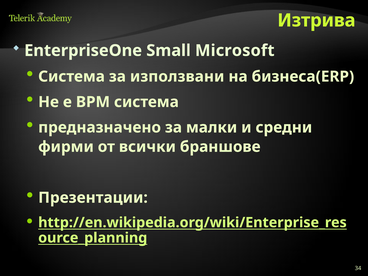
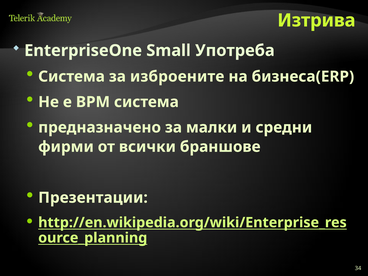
Microsoft: Microsoft -> Употреба (235, 51)
използвани: използвани -> изброените (177, 77)
